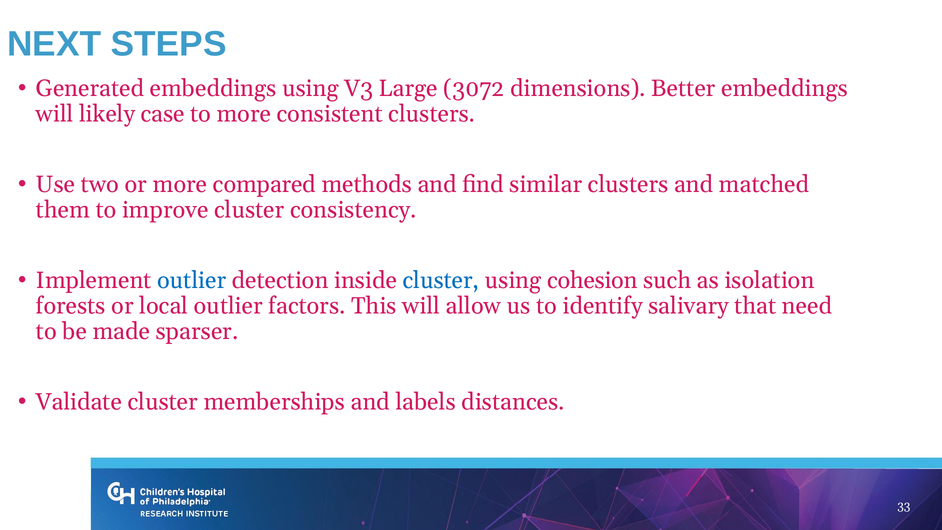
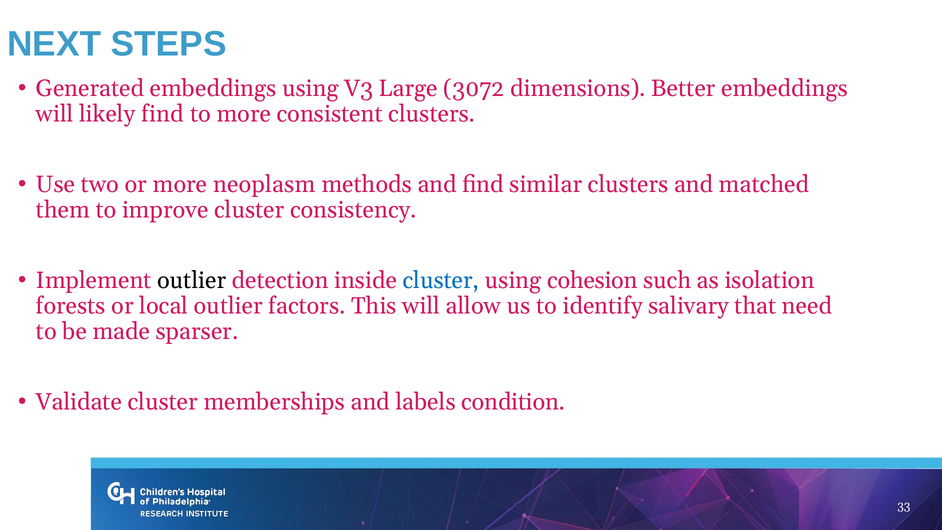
likely case: case -> find (163, 114)
compared: compared -> neoplasm (264, 185)
outlier colour: blue -> black (192, 280)
distances: distances -> condition (513, 402)
